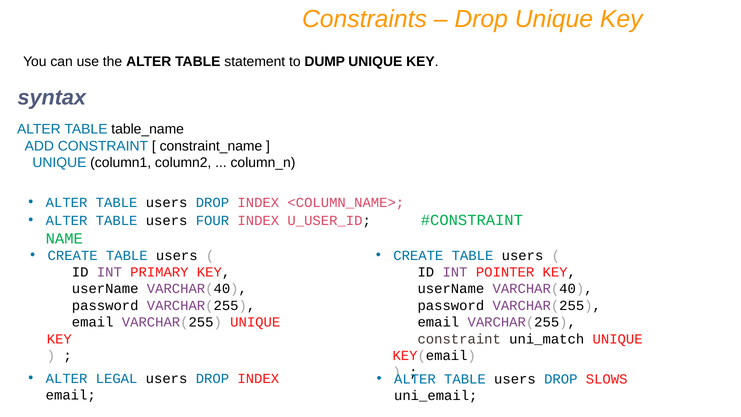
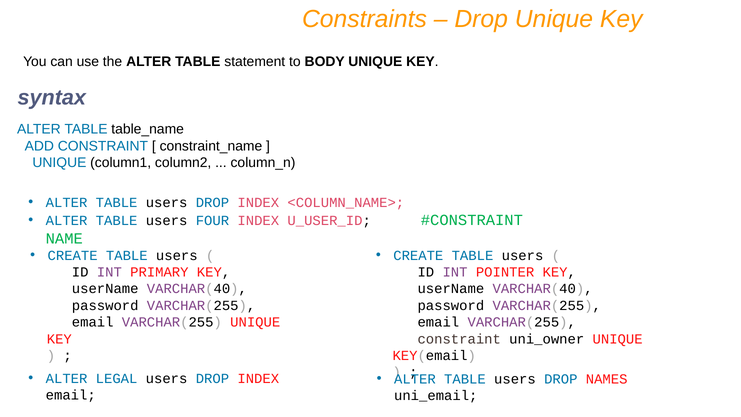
DUMP: DUMP -> BODY (325, 62)
uni_match: uni_match -> uni_owner (547, 339)
SLOWS: SLOWS -> NAMES (607, 379)
